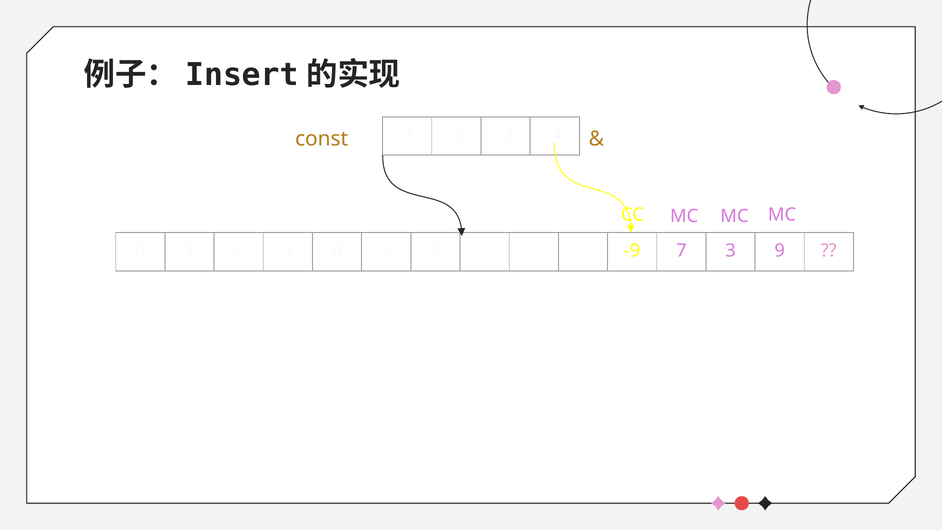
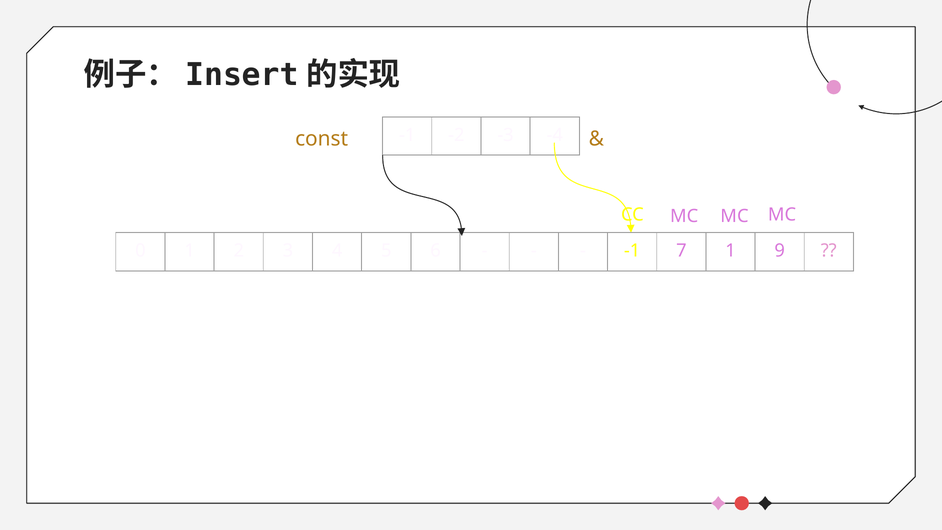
-9: -9 -> -1 (632, 251)
7 3: 3 -> 1 (731, 251)
